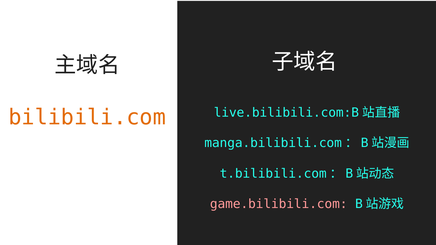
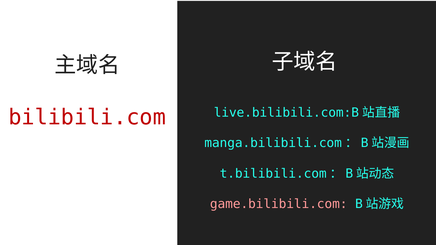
bilibili.com colour: orange -> red (87, 118)
